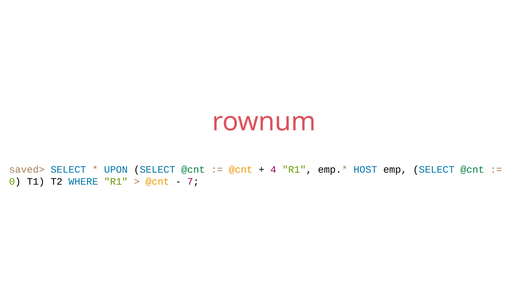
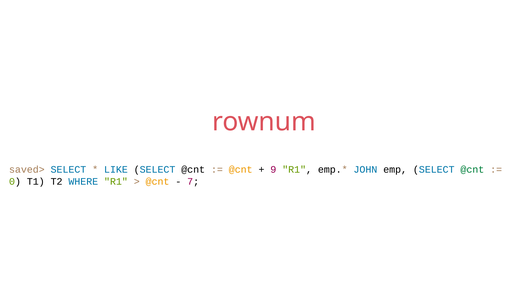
UPON: UPON -> LIKE (116, 170)
@cnt colour: green -> black (193, 170)
4: 4 -> 9 (273, 170)
HOST: HOST -> JOHN (365, 170)
